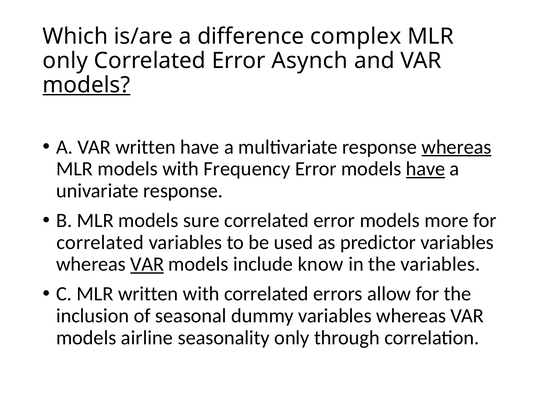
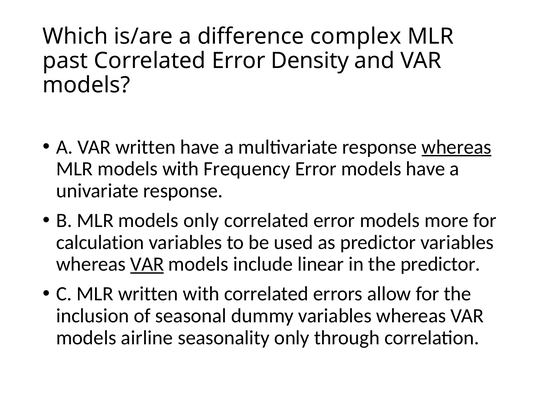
only: only -> past (65, 61)
Asynch: Asynch -> Density (310, 61)
models underline: present -> none (86, 85)
have underline: present -> none (426, 169)
models sure: sure -> only (201, 220)
correlated: correlated -> calculation (100, 242)
know: know -> linear (321, 264)
the variables: variables -> predictor (440, 264)
